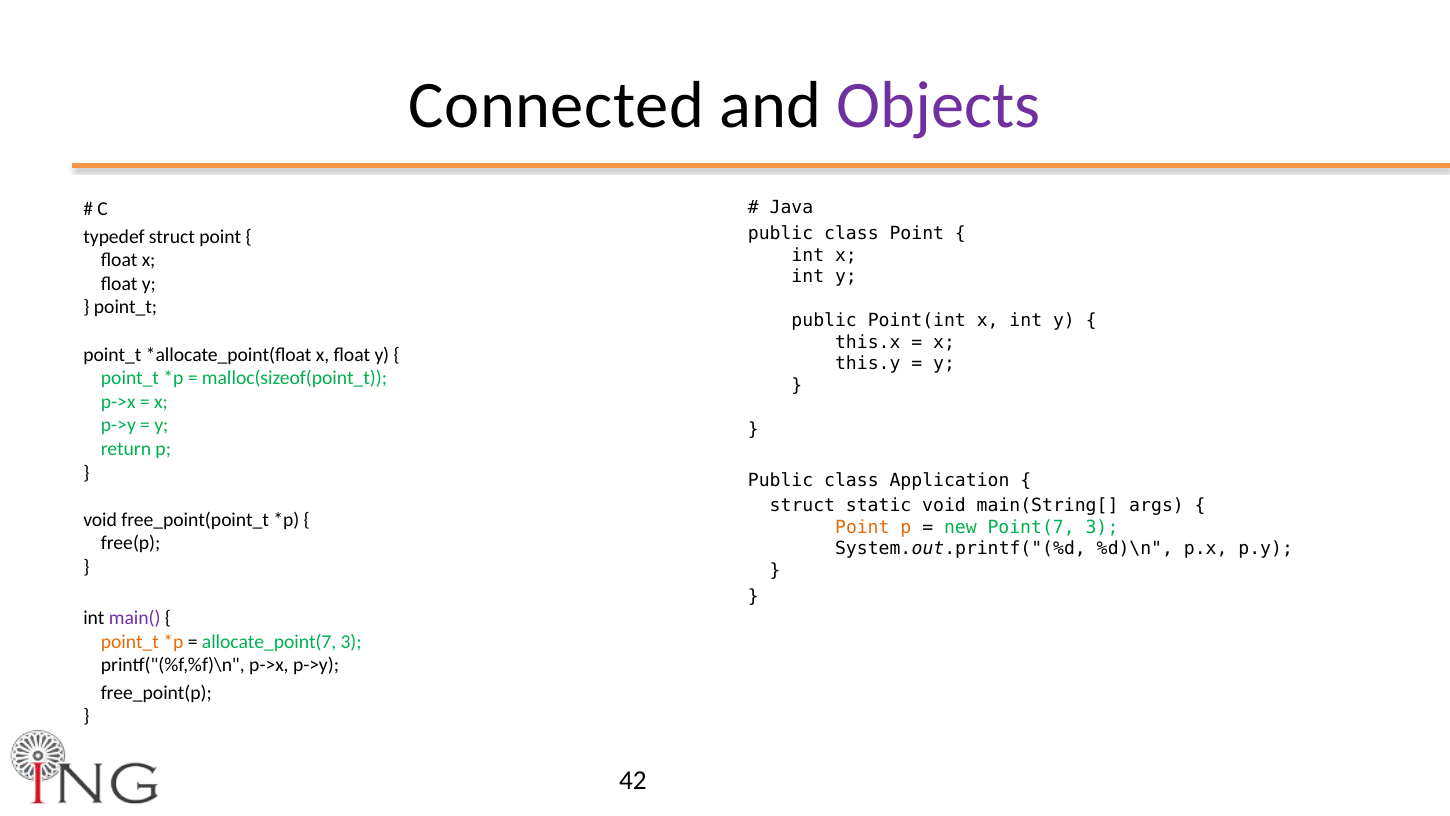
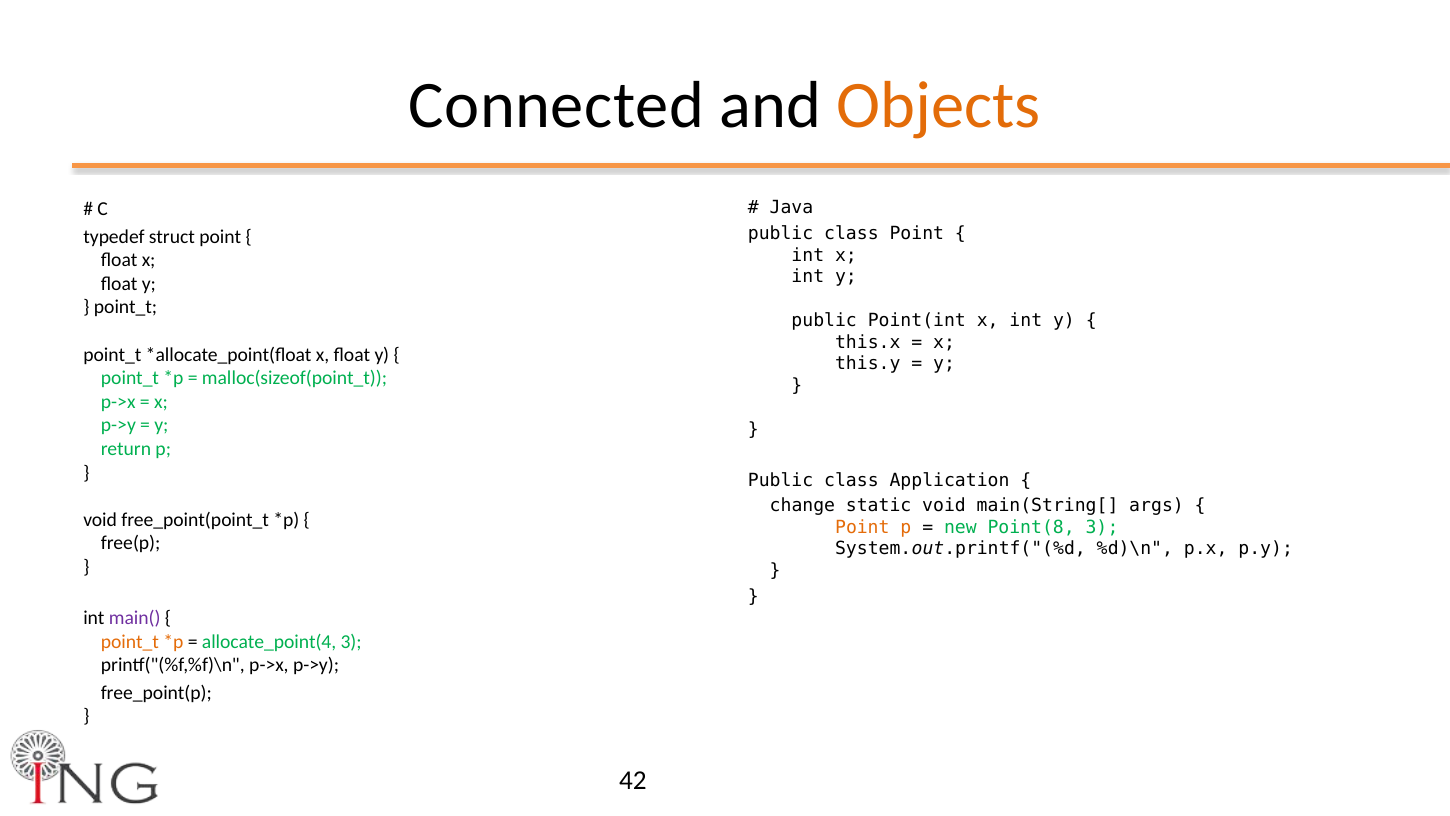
Objects colour: purple -> orange (939, 105)
struct: struct -> change (802, 505)
Point(7: Point(7 -> Point(8 (1031, 527)
allocate_point(7: allocate_point(7 -> allocate_point(4 (269, 641)
